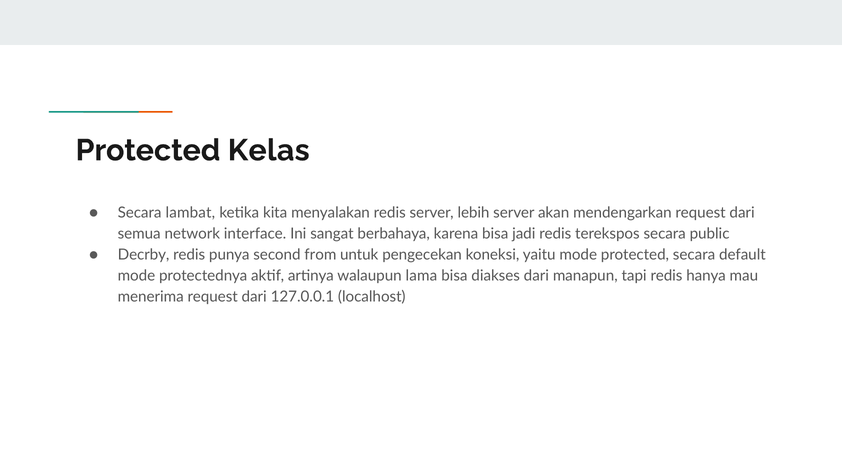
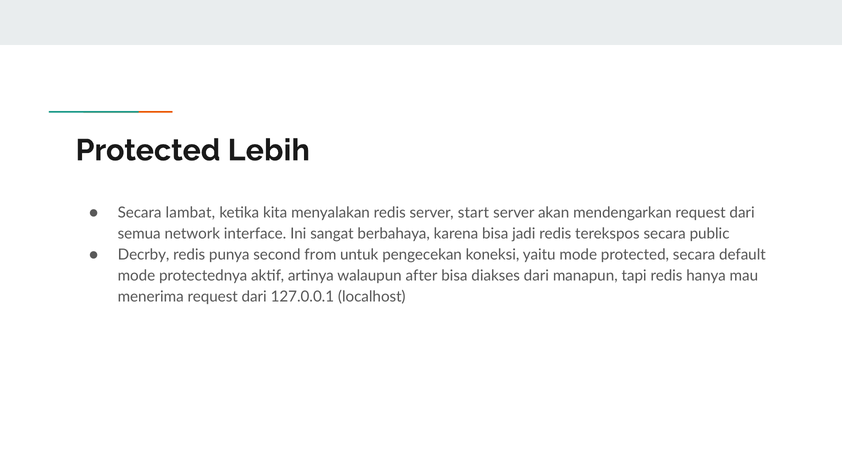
Kelas: Kelas -> Lebih (269, 150)
lebih: lebih -> start (473, 213)
lama: lama -> after (421, 276)
